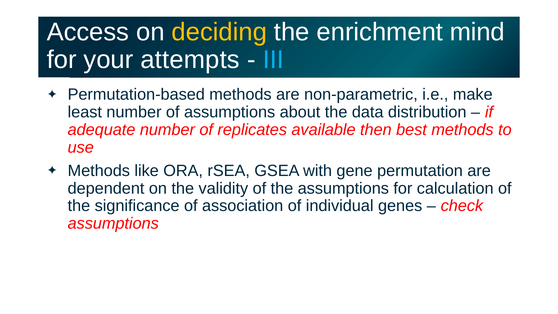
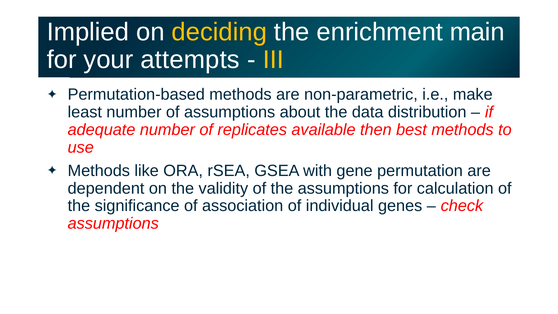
Access: Access -> Implied (88, 32)
mind: mind -> main (477, 32)
III colour: light blue -> yellow (273, 60)
